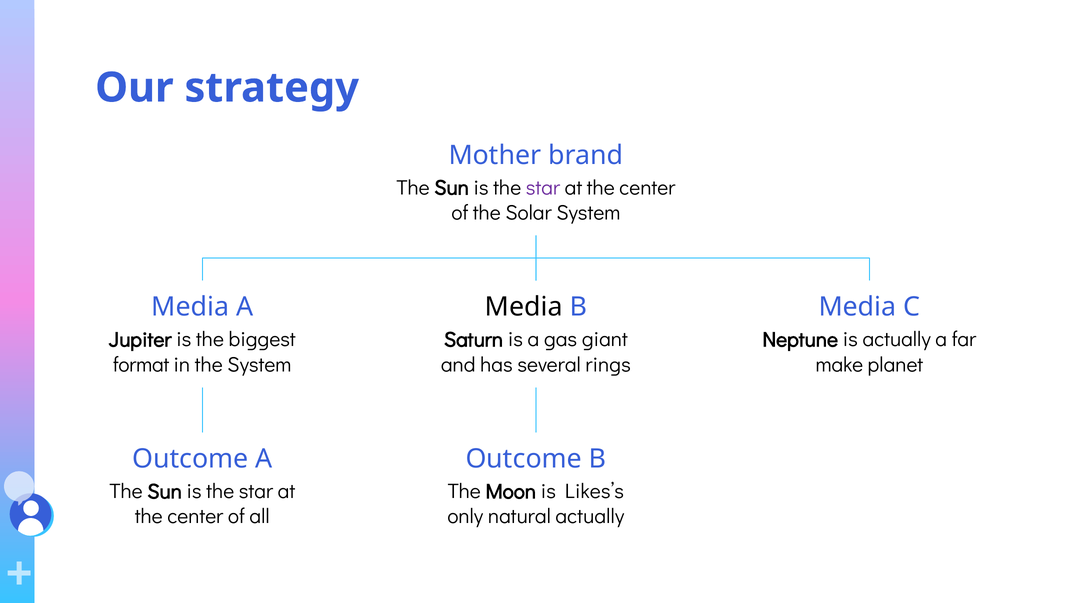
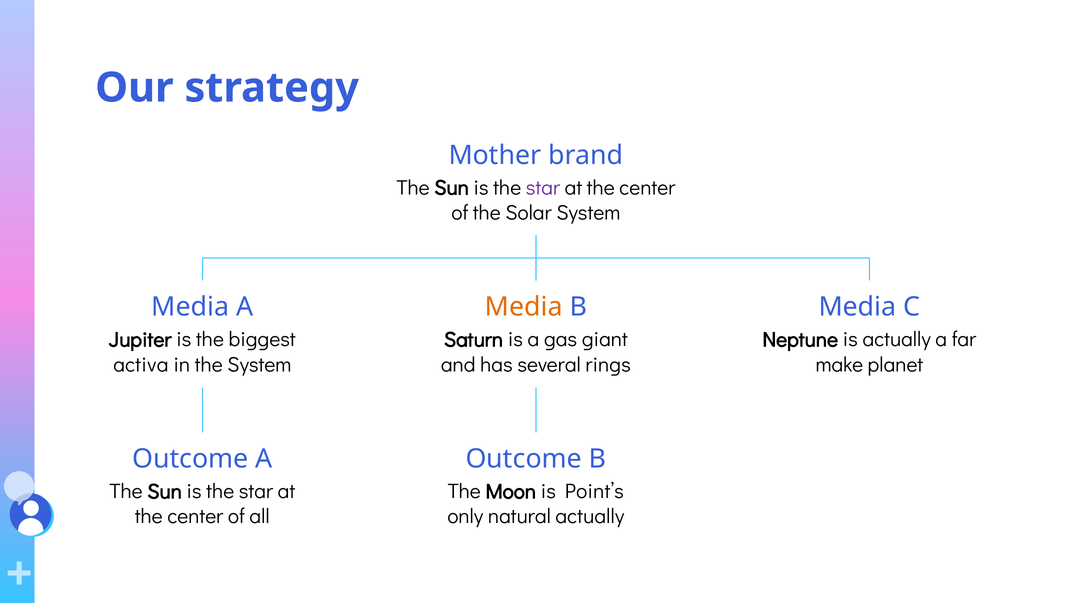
Media colour: black -> orange (524, 307)
format: format -> activa (141, 365)
Likes’s: Likes’s -> Point’s (594, 492)
